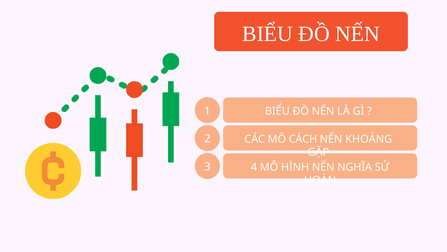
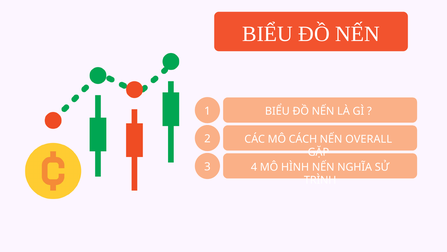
KHOẢNG: KHOẢNG -> OVERALL (369, 139)
HOÀN: HOÀN -> TRÌNH (320, 180)
